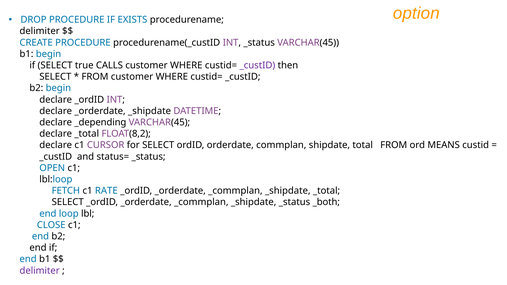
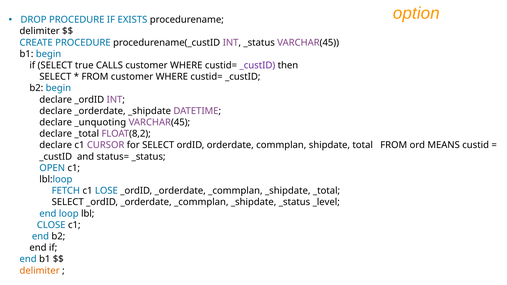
_depending: _depending -> _unquoting (100, 122)
RATE: RATE -> LOSE (106, 191)
_both: _both -> _level (326, 202)
delimiter colour: purple -> orange (40, 271)
